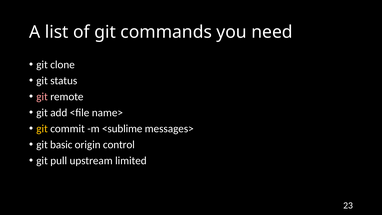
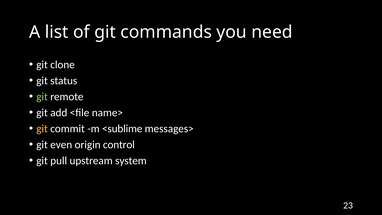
git colour: pink -> light green (42, 97)
basic: basic -> even (61, 145)
limited: limited -> system (131, 161)
